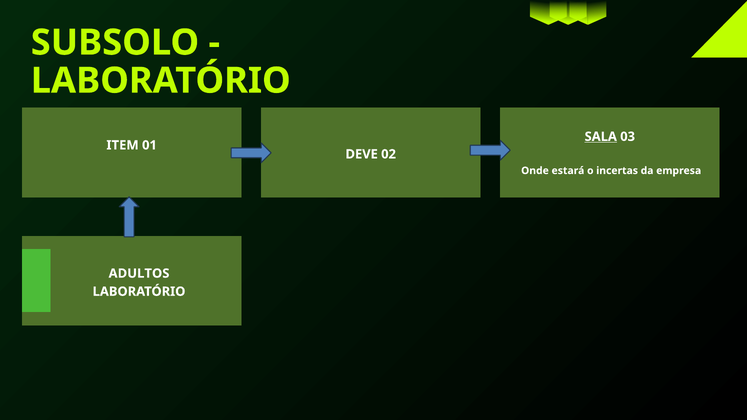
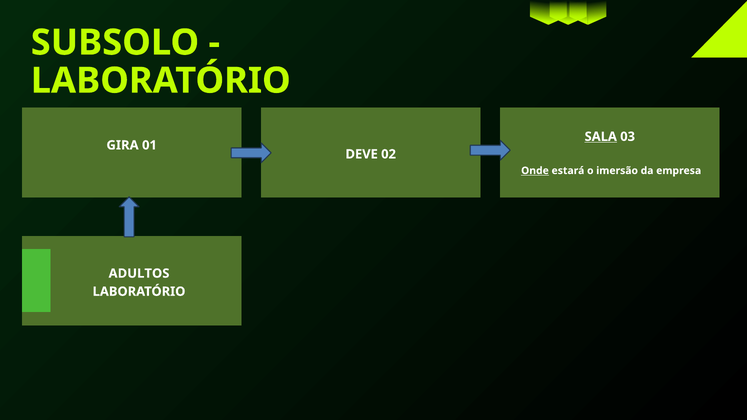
ITEM: ITEM -> GIRA (123, 145)
Onde underline: none -> present (535, 171)
incertas: incertas -> imersão (617, 171)
